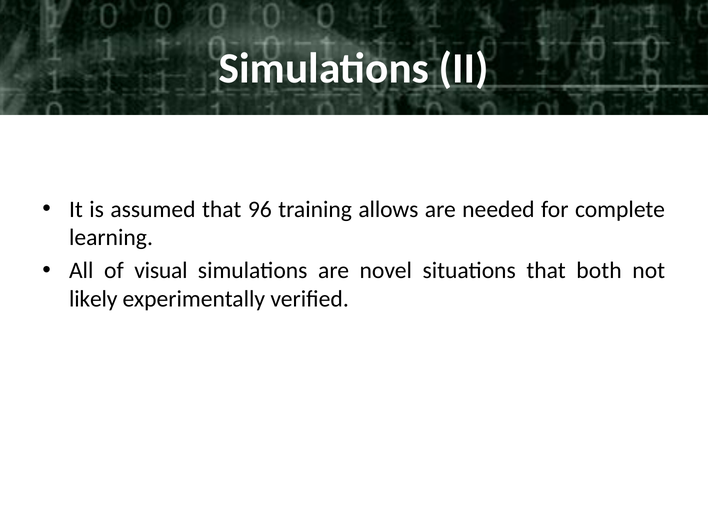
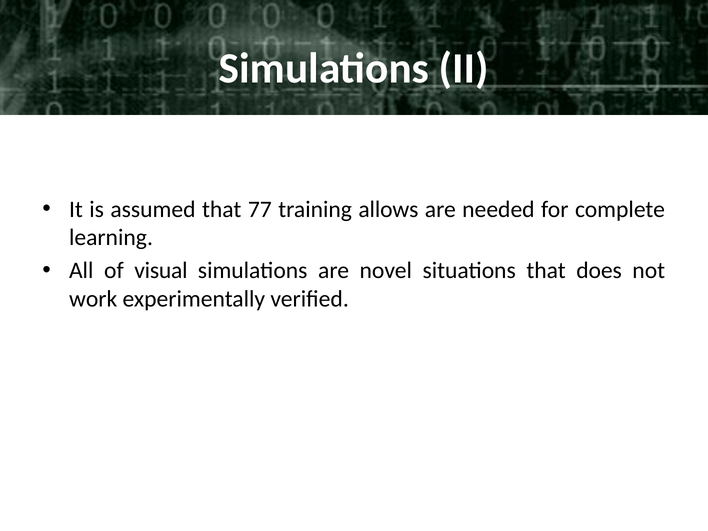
96: 96 -> 77 (260, 209)
both: both -> does (599, 271)
likely: likely -> work (93, 299)
